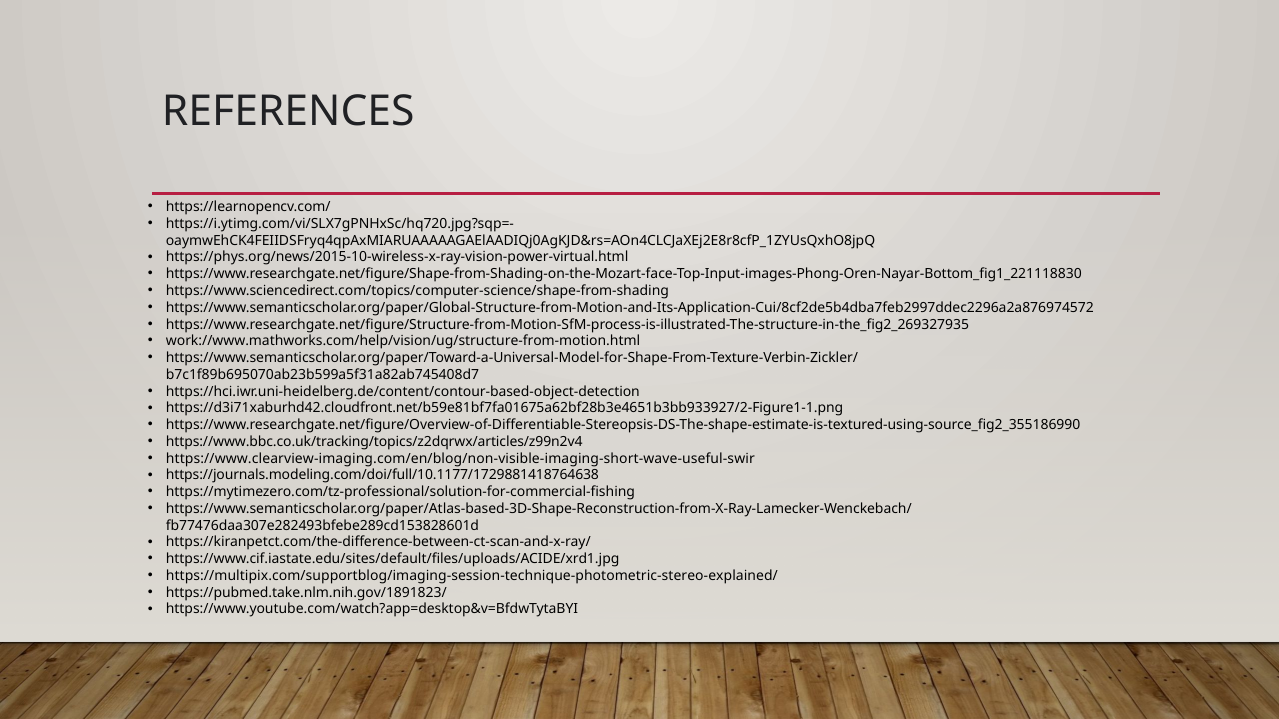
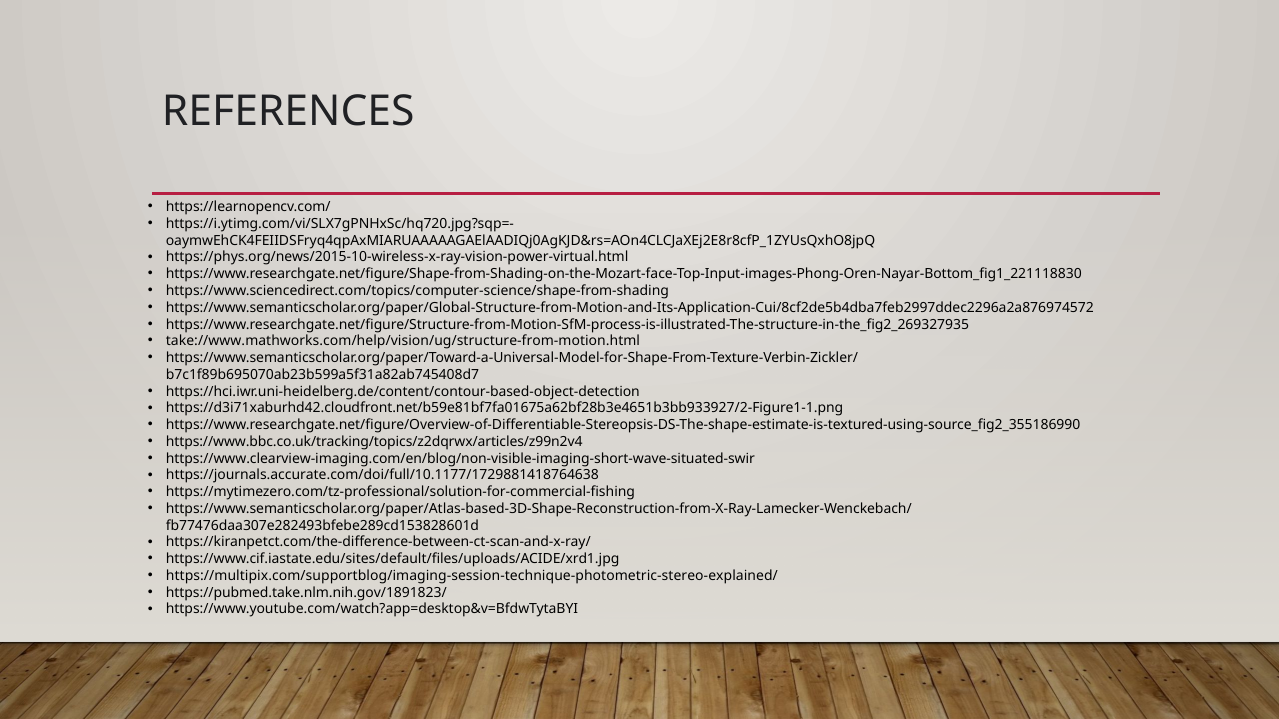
work://www.mathworks.com/help/vision/ug/structure-from-motion.html: work://www.mathworks.com/help/vision/ug/structure-from-motion.html -> take://www.mathworks.com/help/vision/ug/structure-from-motion.html (403, 341)
https://www.clearview-imaging.com/en/blog/non-visible-imaging-short-wave-useful-swir: https://www.clearview-imaging.com/en/blog/non-visible-imaging-short-wave-useful-swir -> https://www.clearview-imaging.com/en/blog/non-visible-imaging-short-wave-situated-swir (460, 459)
https://journals.modeling.com/doi/full/10.1177/1729881418764638: https://journals.modeling.com/doi/full/10.1177/1729881418764638 -> https://journals.accurate.com/doi/full/10.1177/1729881418764638 (382, 476)
